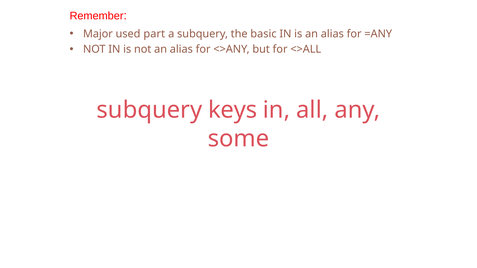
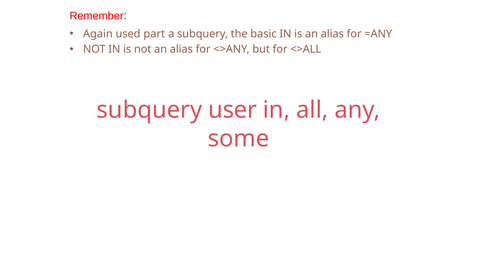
Major: Major -> Again (98, 34)
keys: keys -> user (233, 110)
